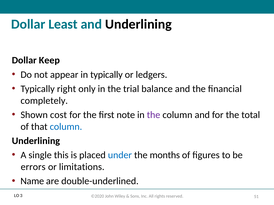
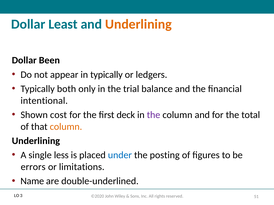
Underlining colour: black -> orange (138, 24)
Keep: Keep -> Been (49, 60)
right: right -> both (67, 89)
completely: completely -> intentional (44, 101)
note: note -> deck (126, 115)
column colour: blue -> orange (66, 127)
this: this -> less (61, 155)
months: months -> posting (165, 155)
